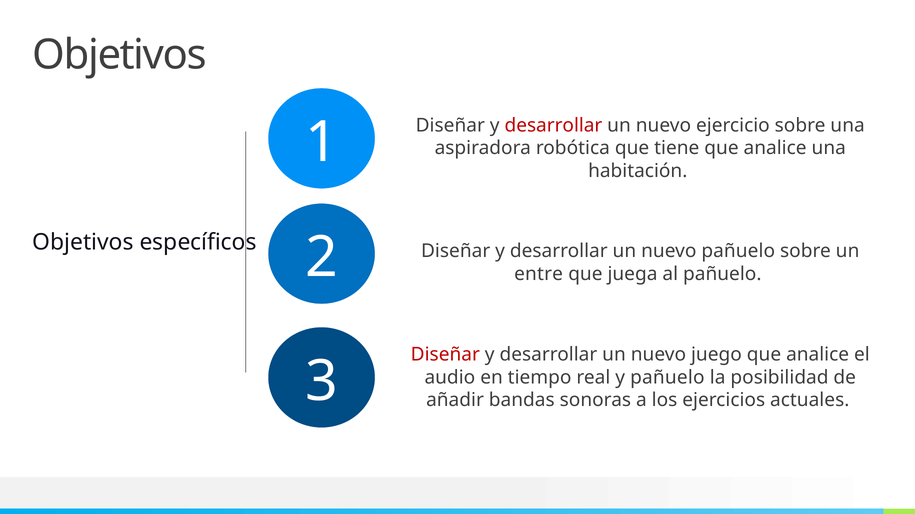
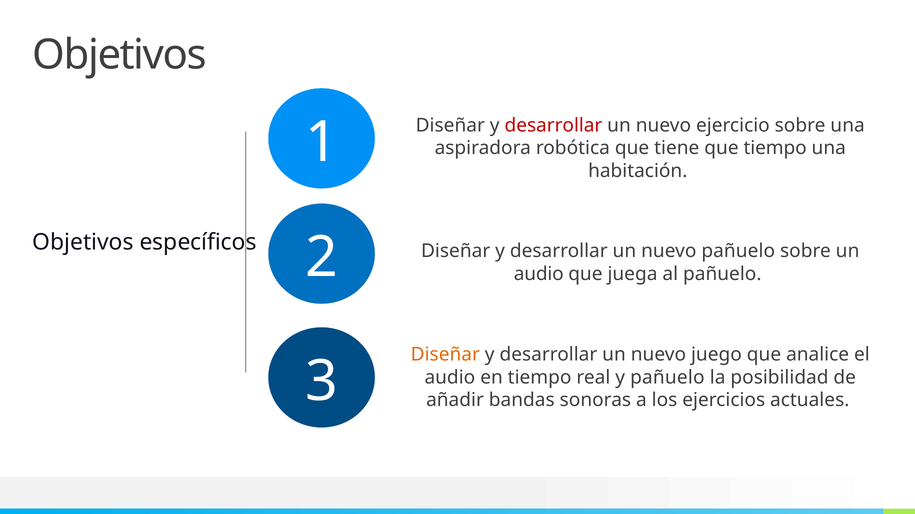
tiene que analice: analice -> tiempo (775, 148)
entre: entre -> audio (539, 274)
Diseñar colour: red -> orange (445, 355)
